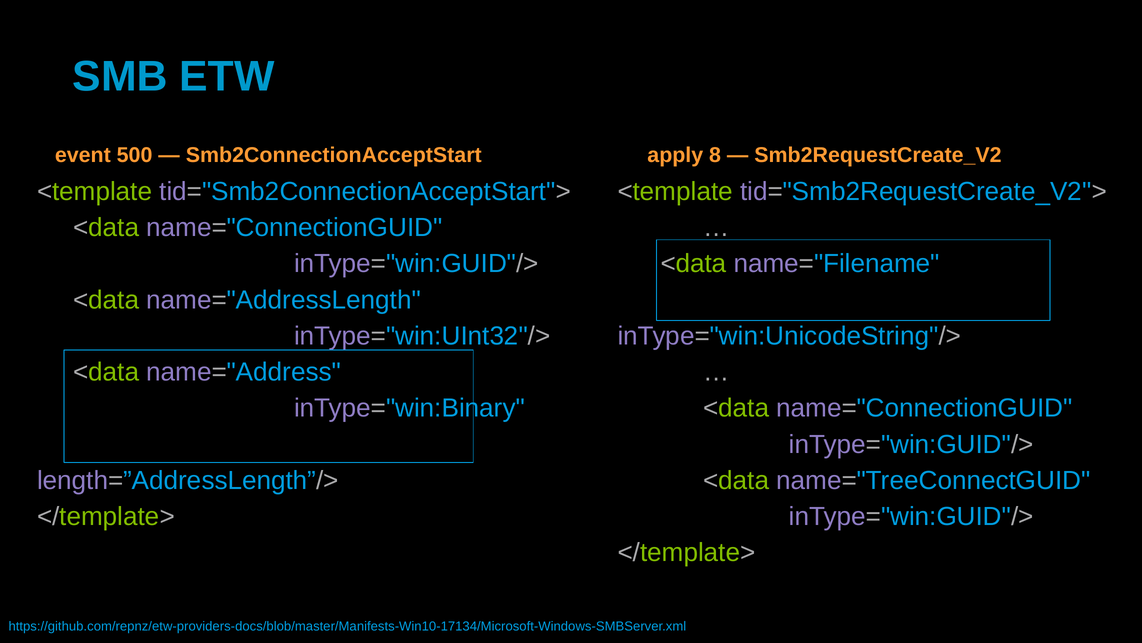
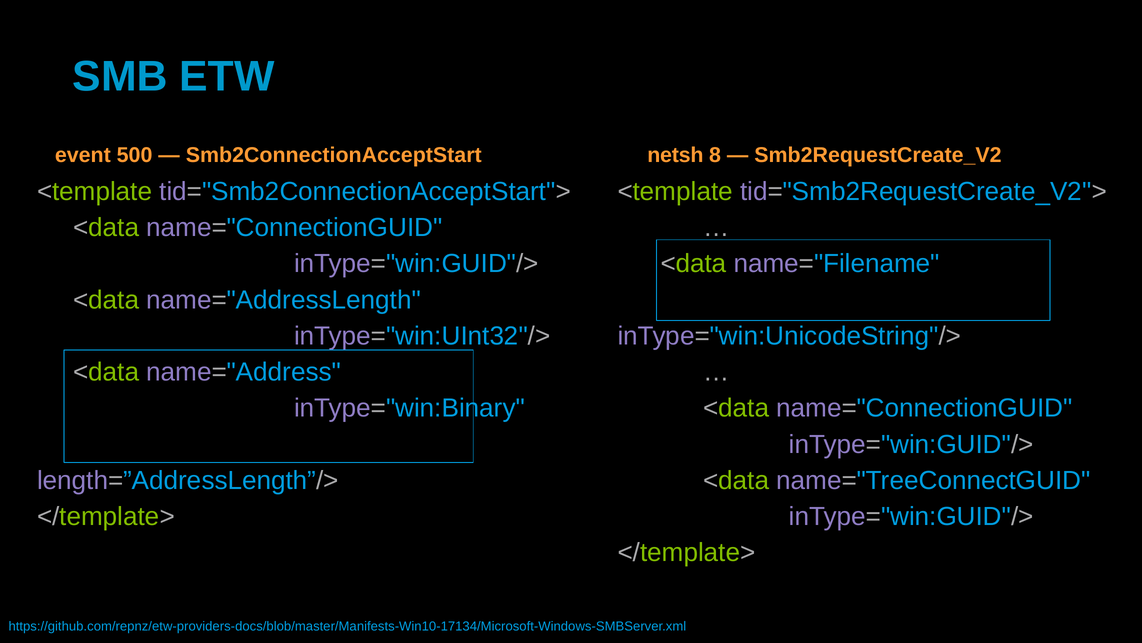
apply: apply -> netsh (675, 155)
